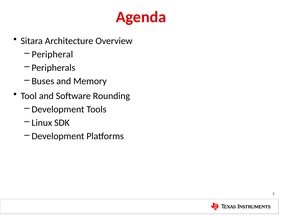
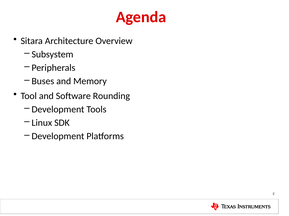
Peripheral: Peripheral -> Subsystem (52, 55)
